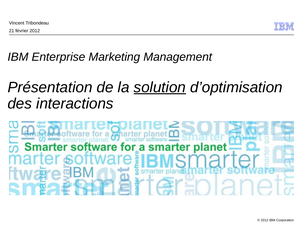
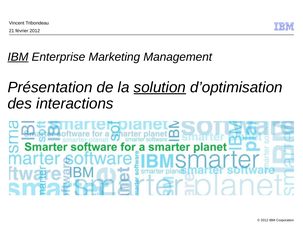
IBM underline: none -> present (18, 57)
